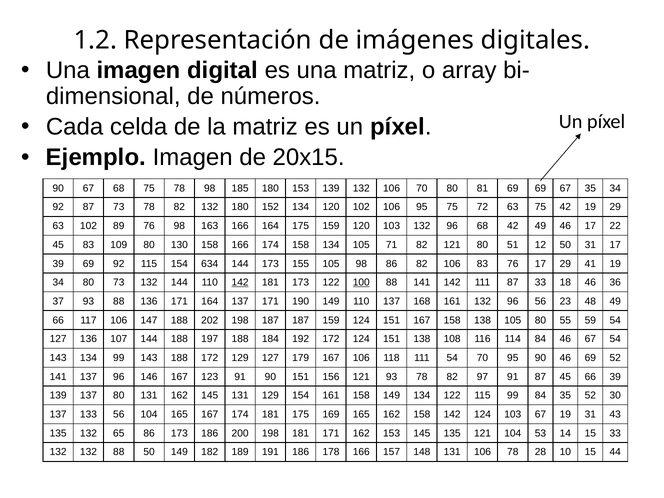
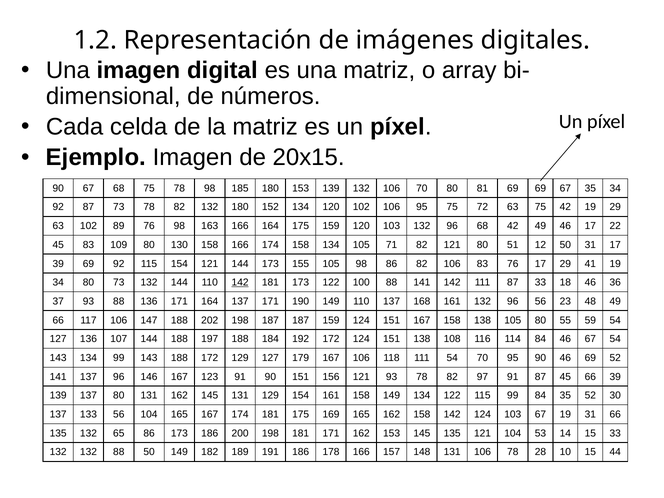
154 634: 634 -> 121 (210, 264)
100 underline: present -> none (361, 283)
31 43: 43 -> 66 (615, 414)
